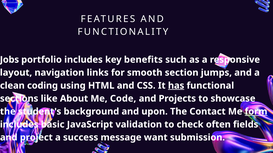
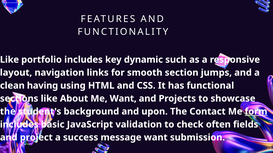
Jobs: Jobs -> Like (9, 60)
benefits: benefits -> dynamic (143, 60)
coding: coding -> having (43, 86)
has underline: present -> none (176, 86)
Me Code: Code -> Want (123, 99)
